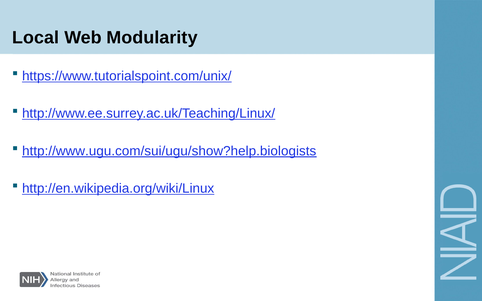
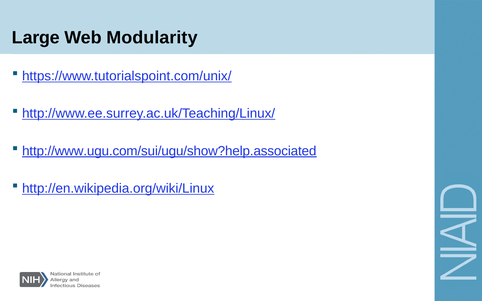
Local: Local -> Large (36, 38)
http://www.ugu.com/sui/ugu/show?help.biologists: http://www.ugu.com/sui/ugu/show?help.biologists -> http://www.ugu.com/sui/ugu/show?help.associated (169, 151)
